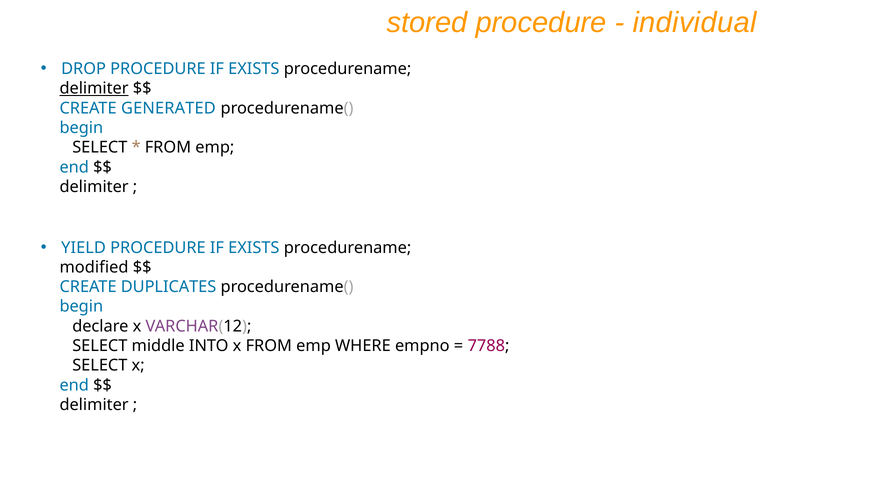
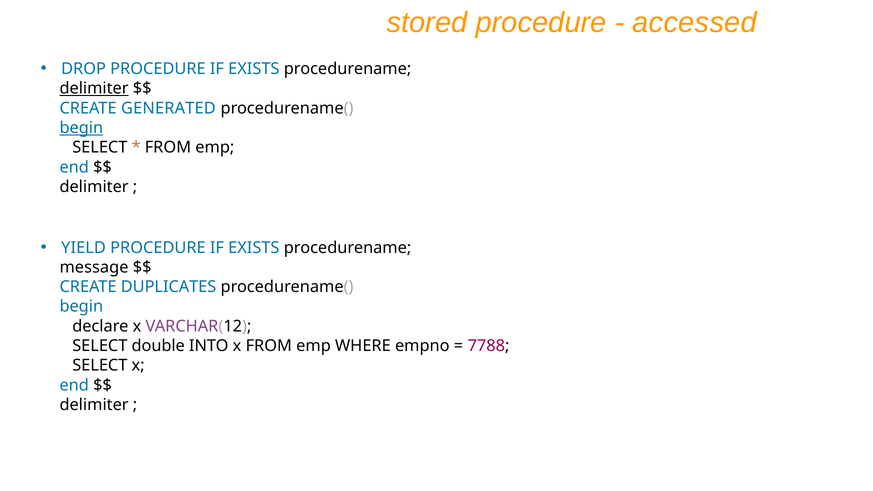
individual: individual -> accessed (695, 23)
begin underline: none -> present (81, 128)
modified: modified -> message (94, 267)
middle: middle -> double (158, 346)
